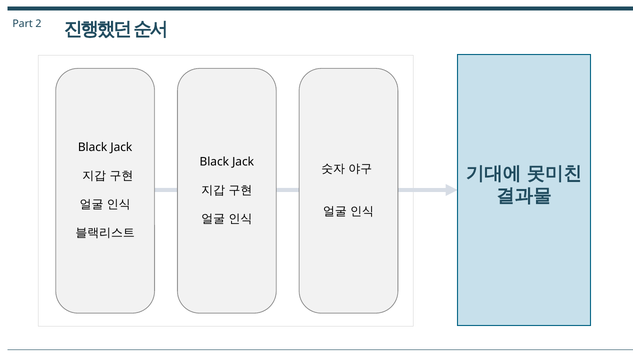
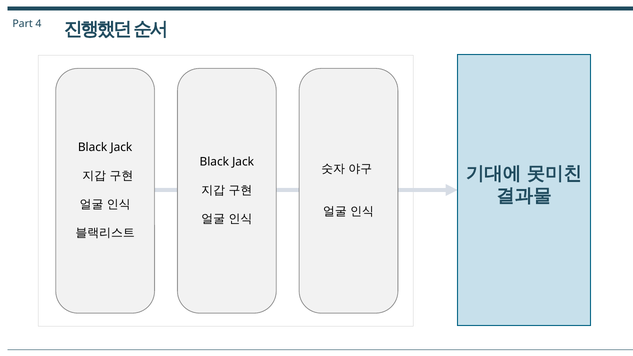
2: 2 -> 4 (38, 24)
